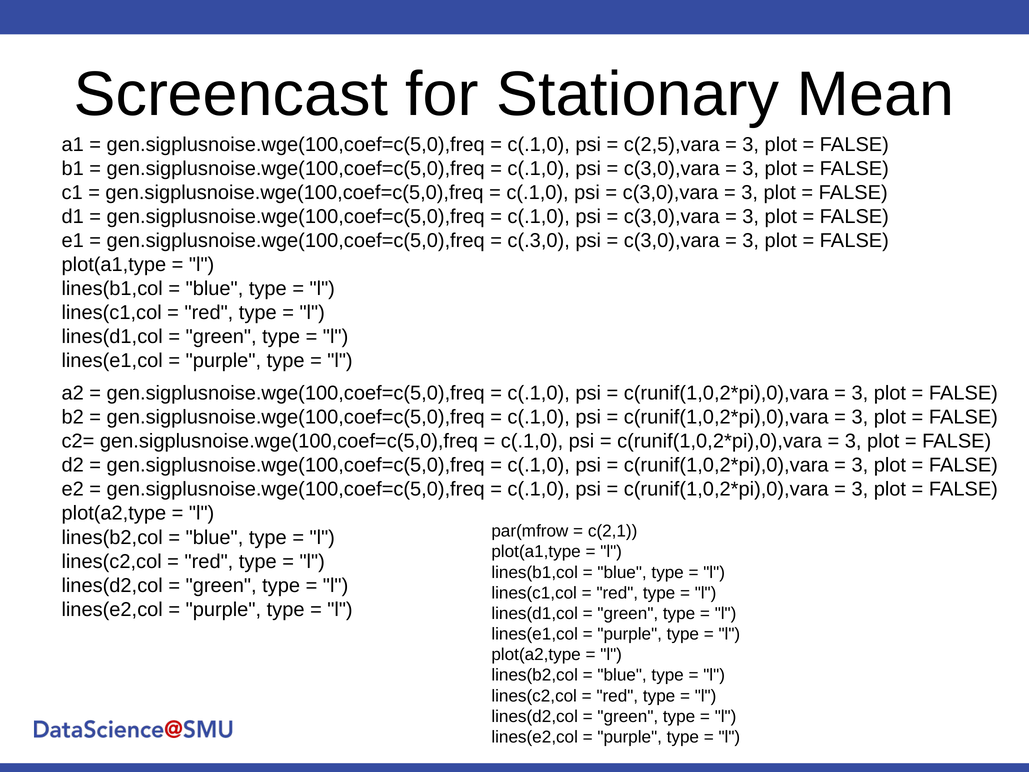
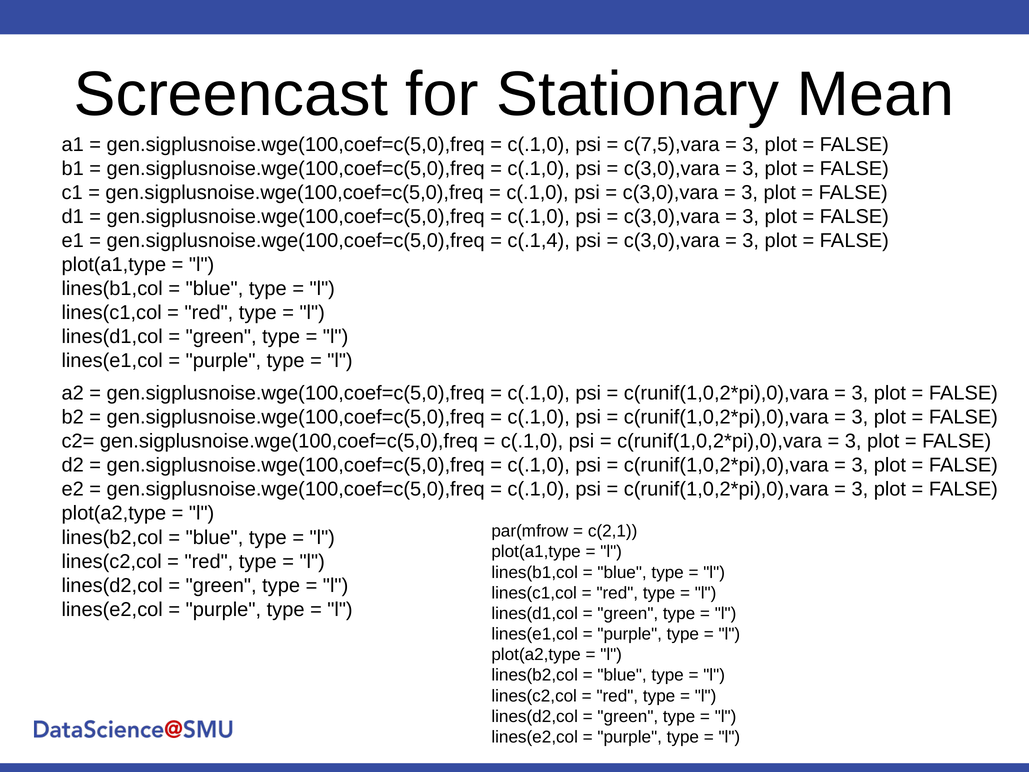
c(2,5),vara: c(2,5),vara -> c(7,5),vara (672, 144)
c(.3,0: c(.3,0 -> c(.1,4 (539, 241)
